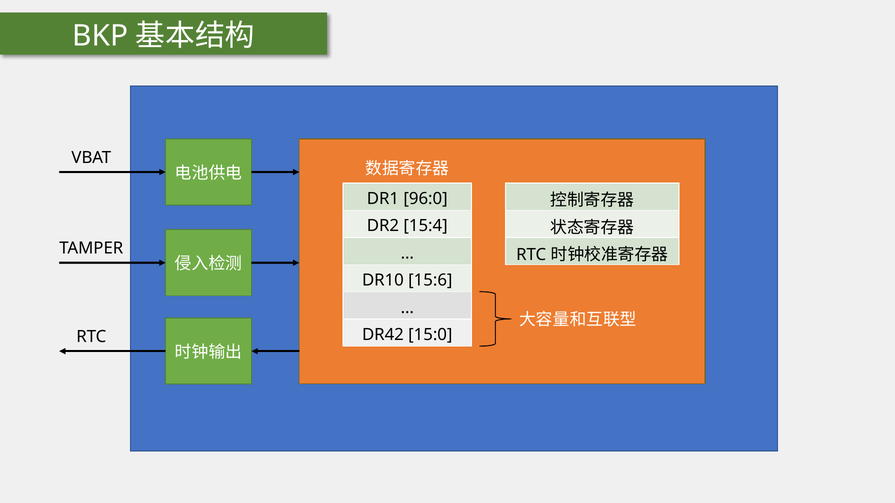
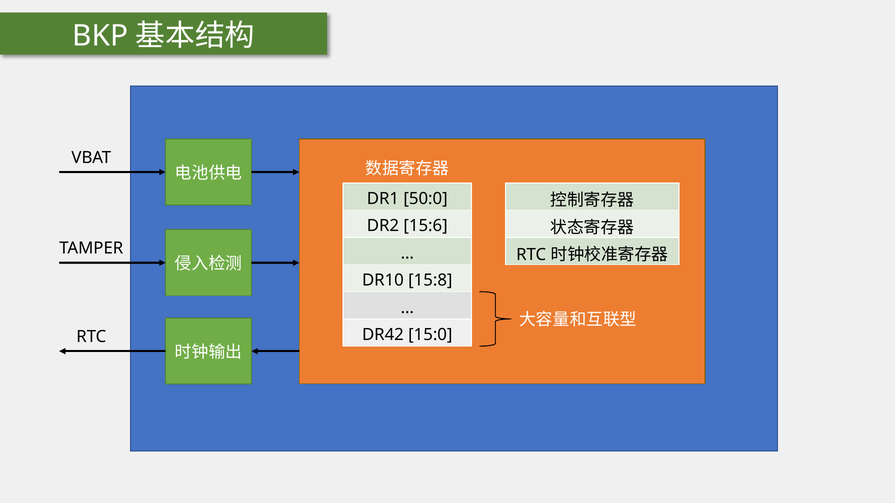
96:0: 96:0 -> 50:0 (426, 199)
15:4: 15:4 -> 15:6 (426, 226)
15:6: 15:6 -> 15:8 (430, 281)
